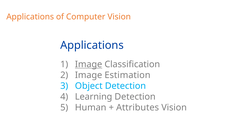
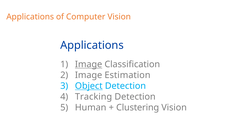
Object underline: none -> present (89, 86)
Learning: Learning -> Tracking (94, 97)
Attributes: Attributes -> Clustering (138, 108)
